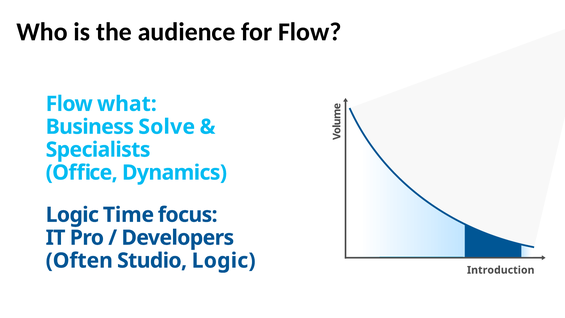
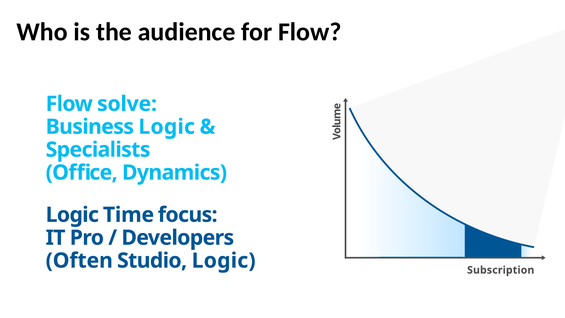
what: what -> solve (127, 104)
Business Solve: Solve -> Logic (167, 127)
Introduction: Introduction -> Subscription (501, 270)
